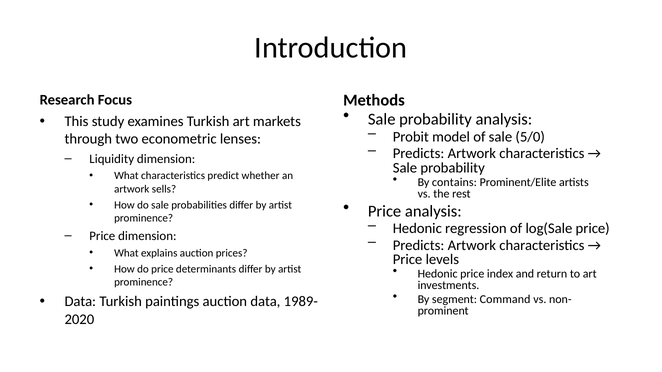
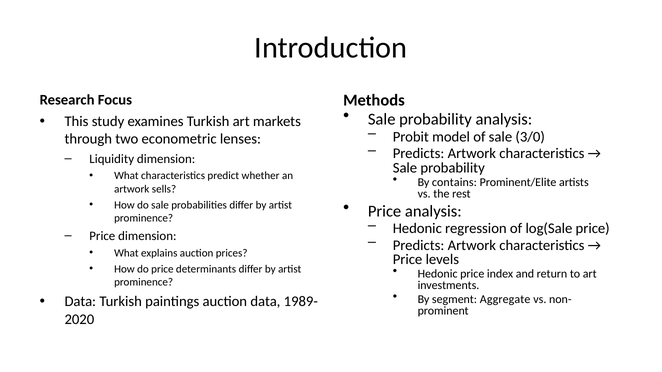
5/0: 5/0 -> 3/0 (530, 137)
Command: Command -> Aggregate (505, 299)
